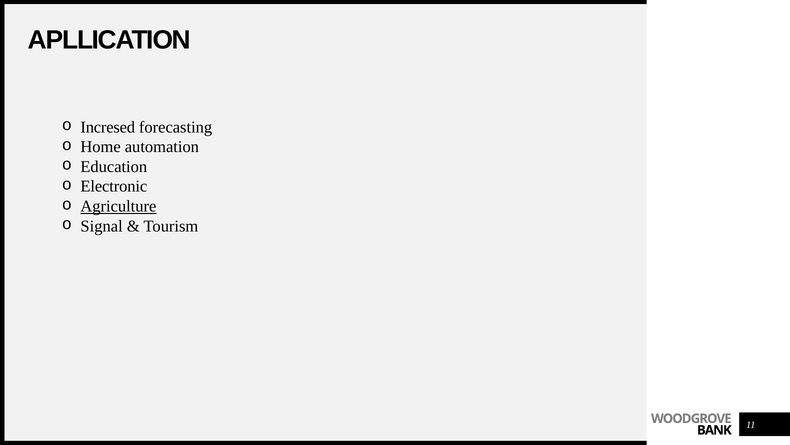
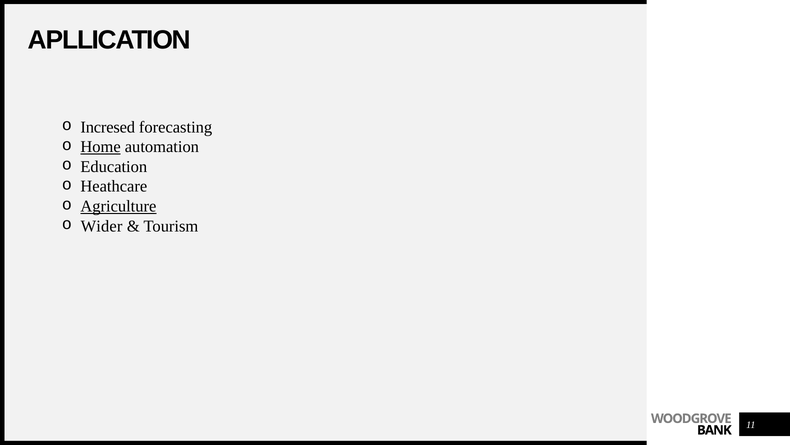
Home underline: none -> present (101, 147)
Electronic: Electronic -> Heathcare (114, 186)
Signal: Signal -> Wider (102, 226)
